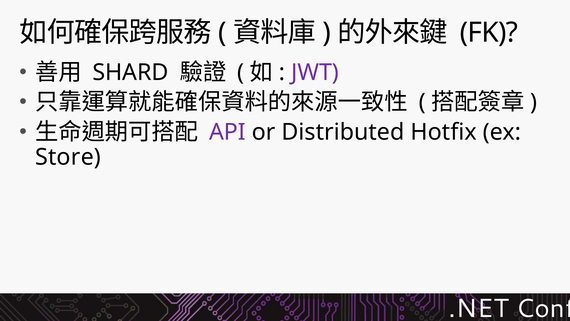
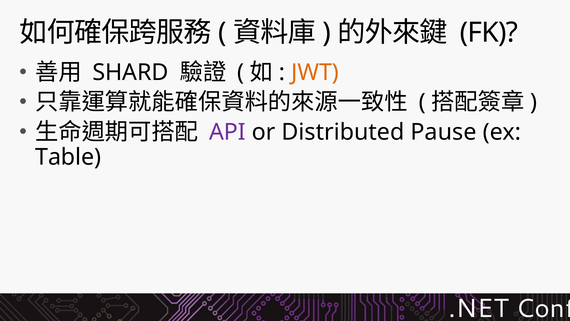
JWT colour: purple -> orange (315, 72)
Hotfix: Hotfix -> Pause (444, 132)
Store: Store -> Table (68, 157)
